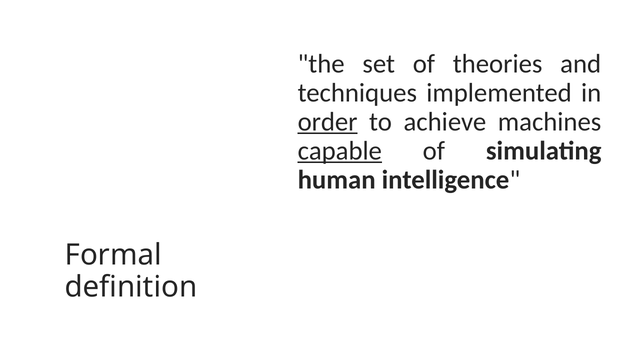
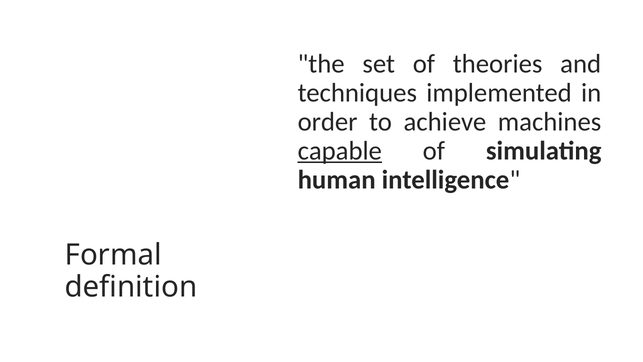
order underline: present -> none (328, 122)
